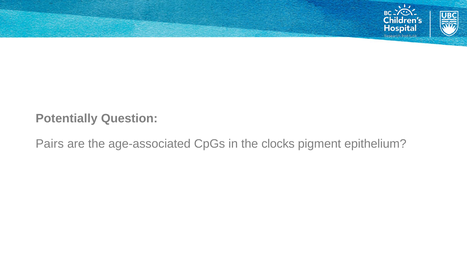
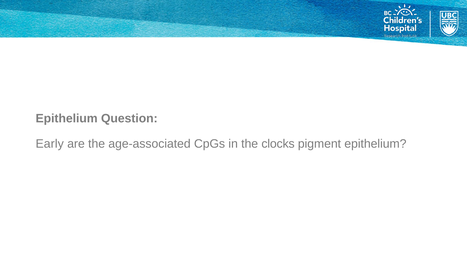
Potentially: Potentially -> Epithelium (67, 118)
Pairs: Pairs -> Early (50, 144)
